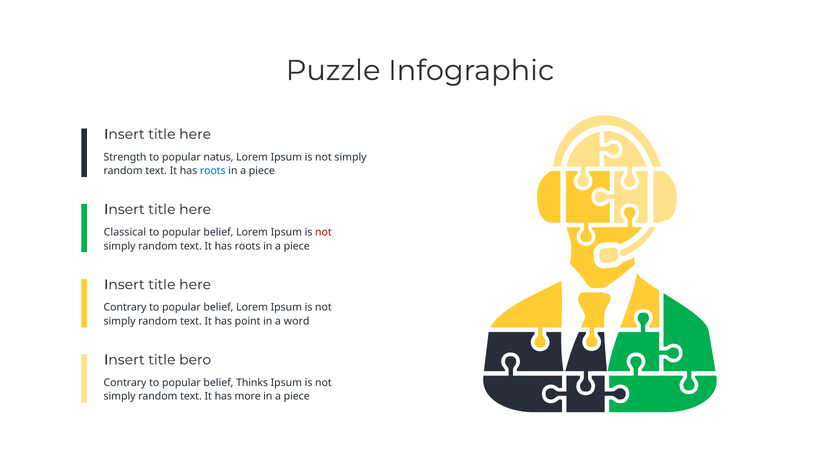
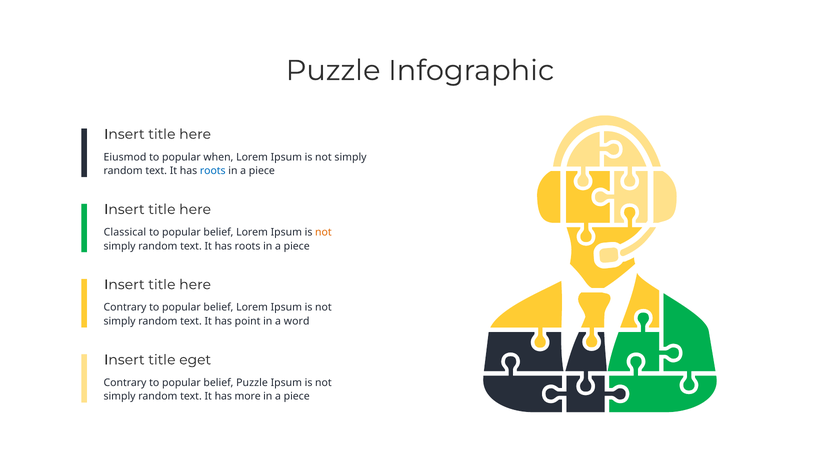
Strength: Strength -> Eiusmod (125, 157)
natus: natus -> when (218, 157)
not colour: red -> orange (323, 233)
bero: bero -> eget (195, 360)
belief Thinks: Thinks -> Puzzle (252, 383)
